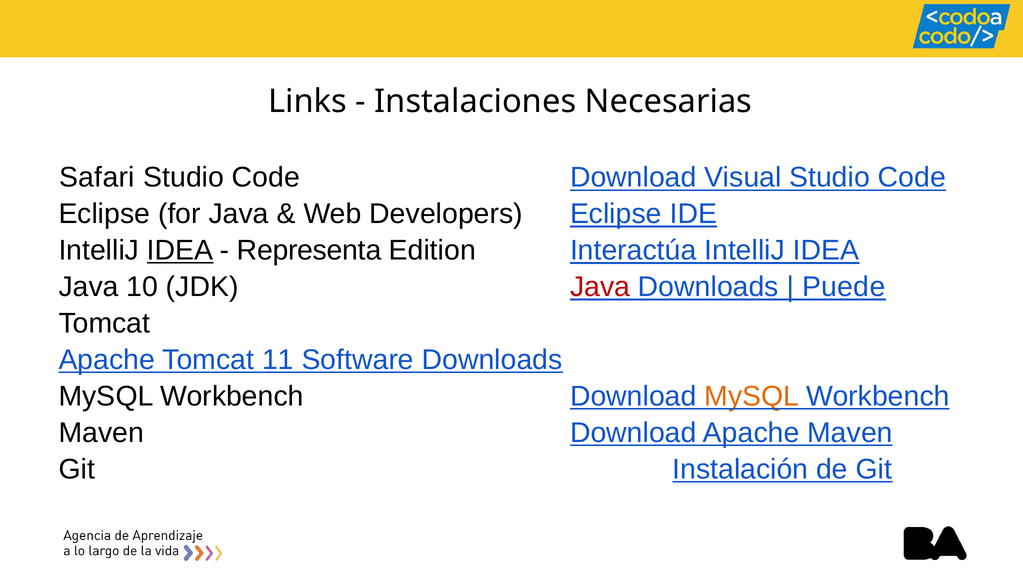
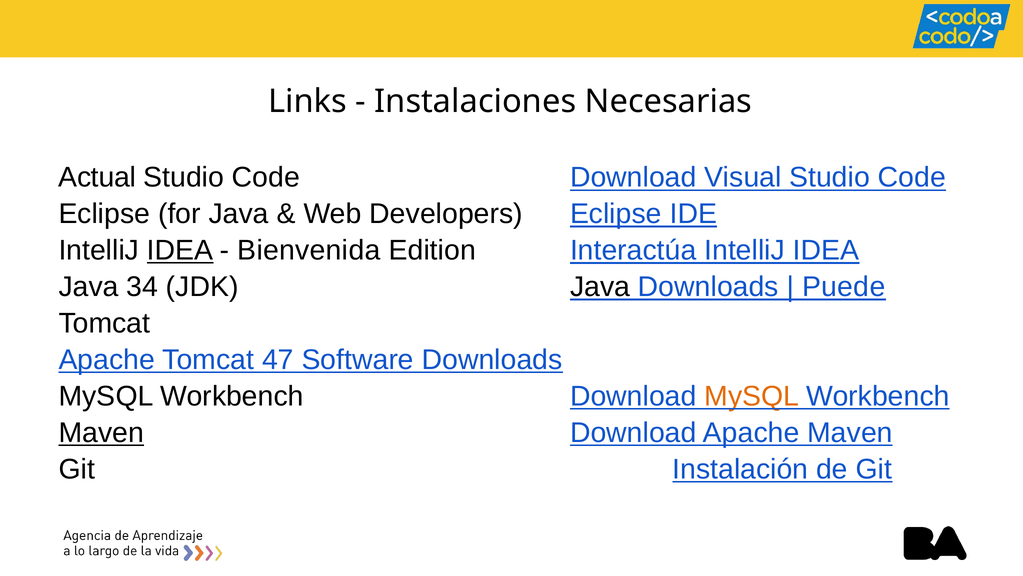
Safari: Safari -> Actual (97, 177)
Representa: Representa -> Bienvenida (309, 250)
10: 10 -> 34 (142, 287)
Java colour: red -> black (600, 287)
11: 11 -> 47 (278, 360)
Maven underline: none -> present (101, 432)
